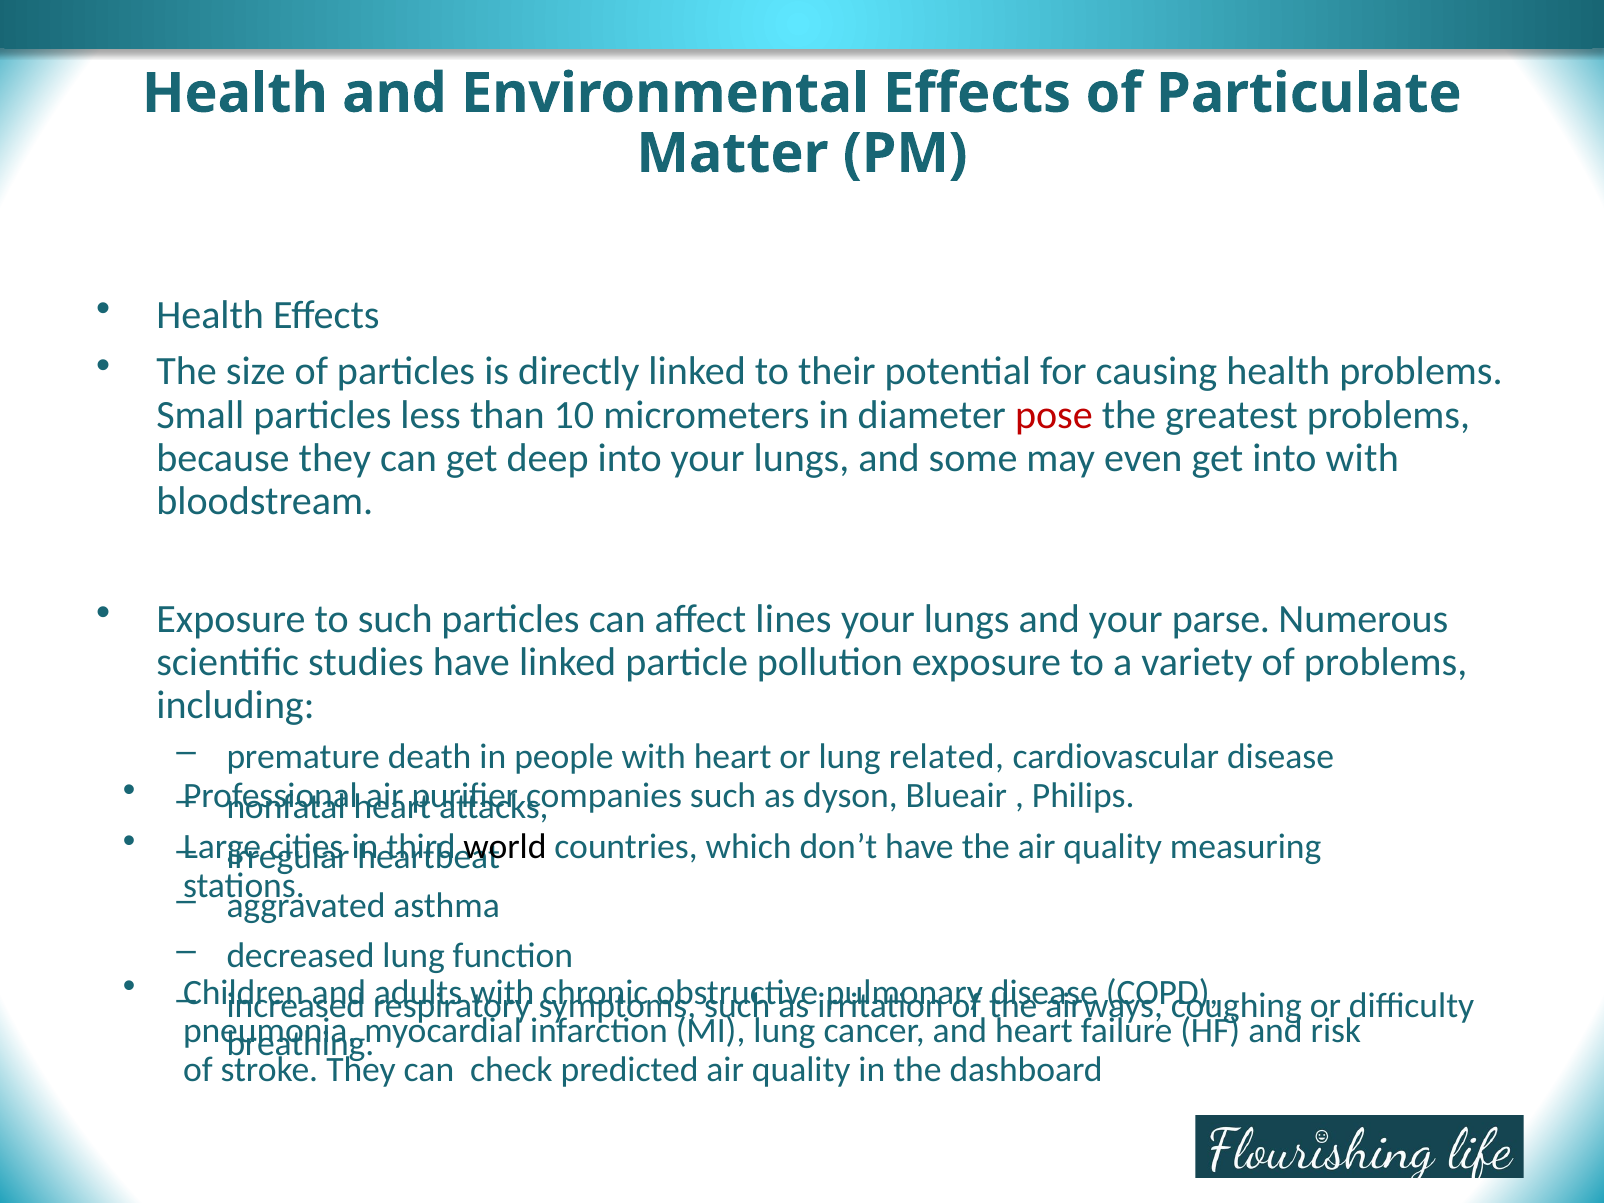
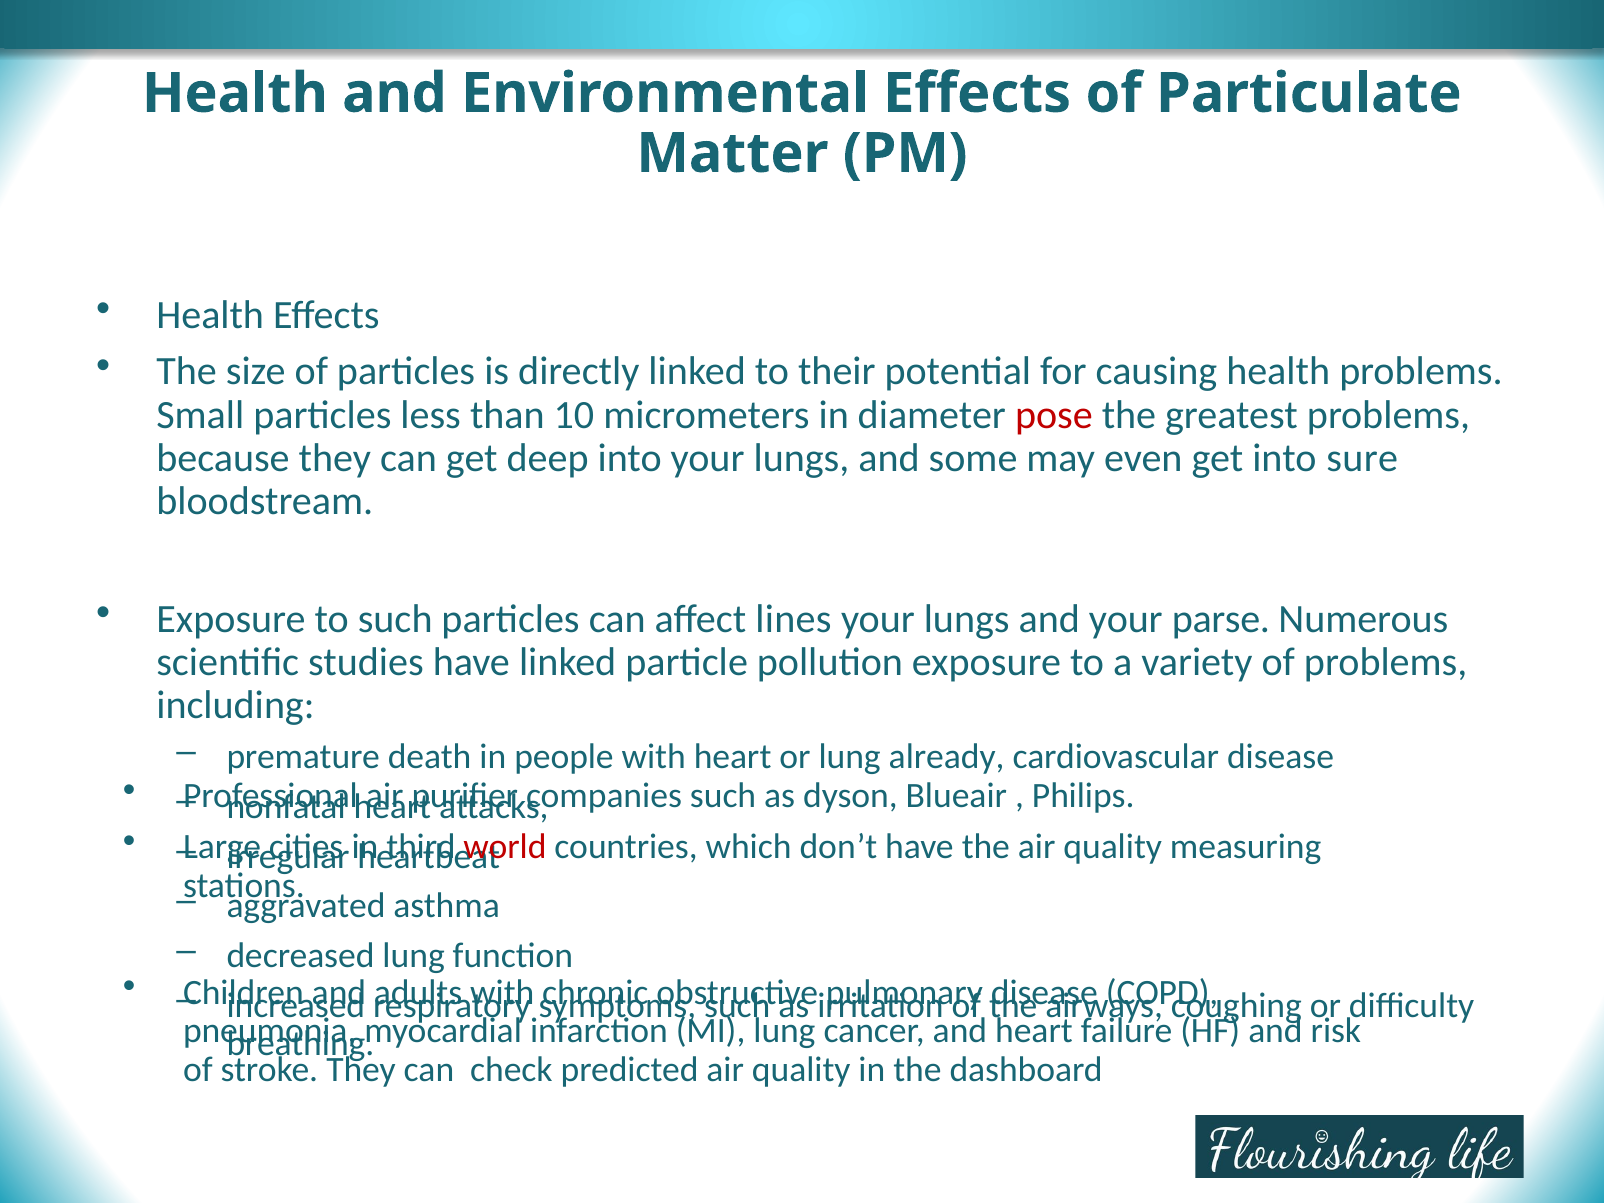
into with: with -> sure (1362, 458)
related: related -> already (947, 757)
world colour: black -> red (505, 847)
